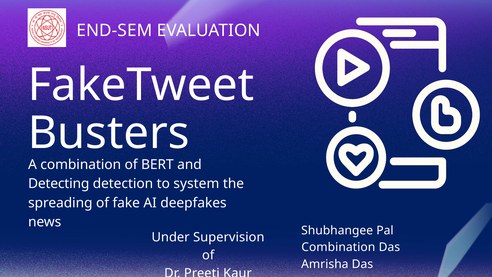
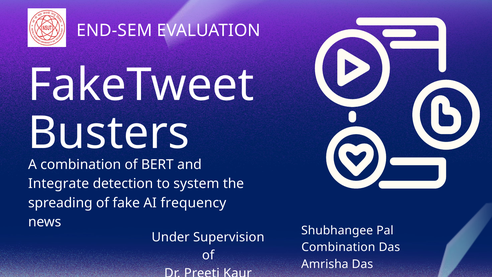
Detecting: Detecting -> Integrate (59, 184)
deepfakes: deepfakes -> frequency (193, 203)
